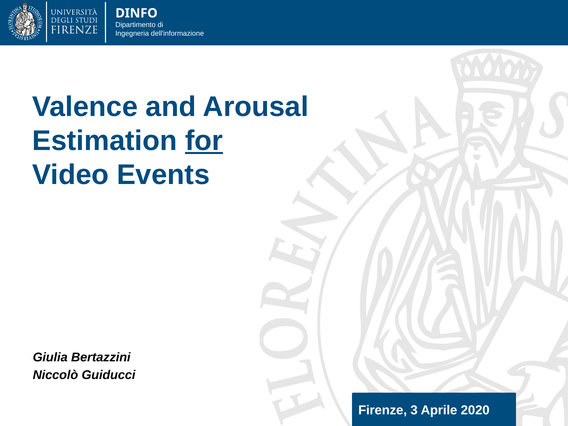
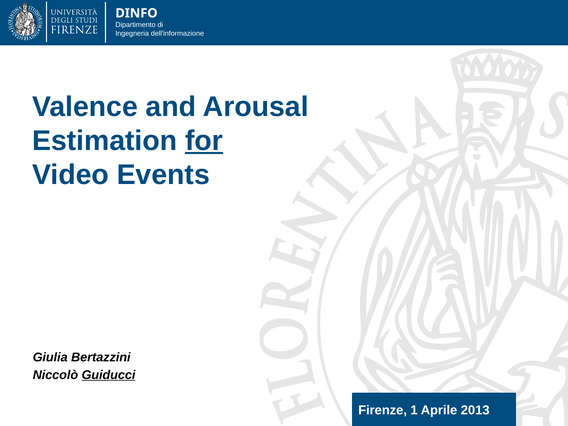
Guiducci underline: none -> present (109, 375)
3: 3 -> 1 (414, 410)
2020: 2020 -> 2013 (475, 410)
